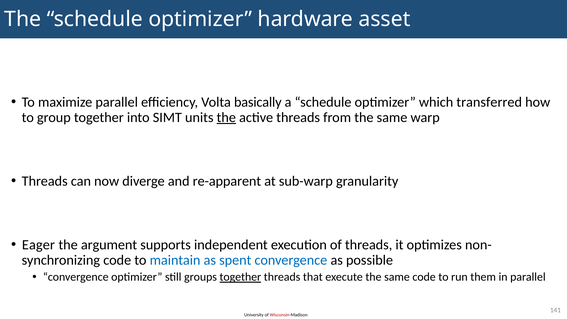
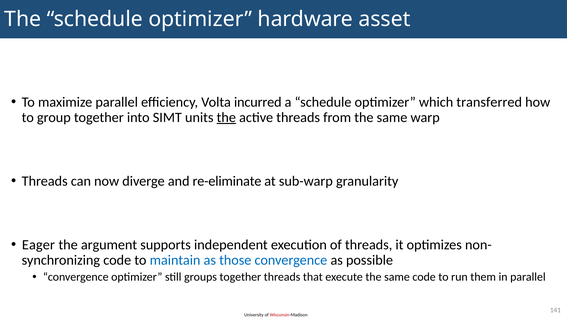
basically: basically -> incurred (258, 102)
re-apparent: re-apparent -> re-eliminate (227, 181)
spent: spent -> those (235, 260)
together underline: present -> none (240, 277)
